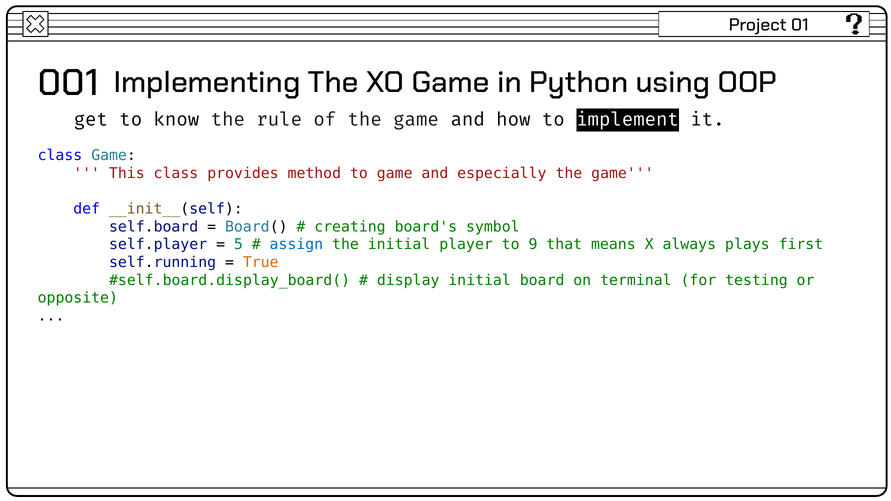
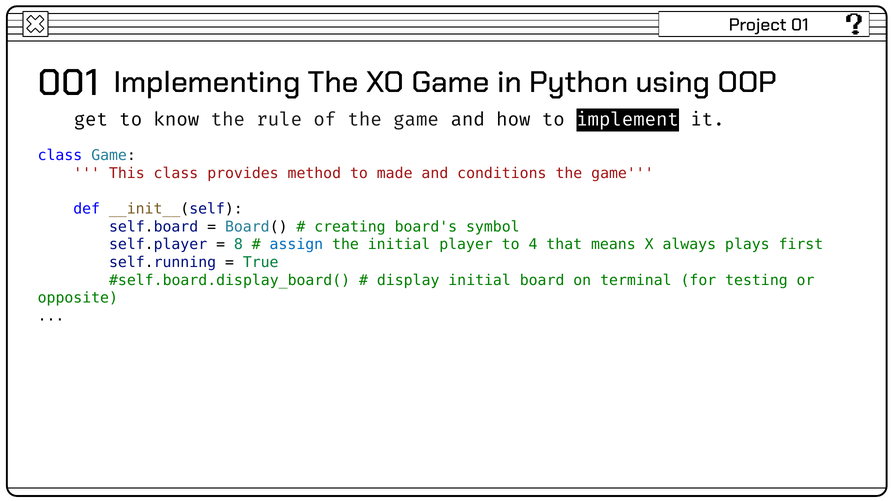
to game: game -> made (395, 173)
especially: especially -> conditions (502, 173)
5: 5 -> 8 (238, 245)
9: 9 -> 4 (533, 245)
True colour: orange -> green (261, 262)
